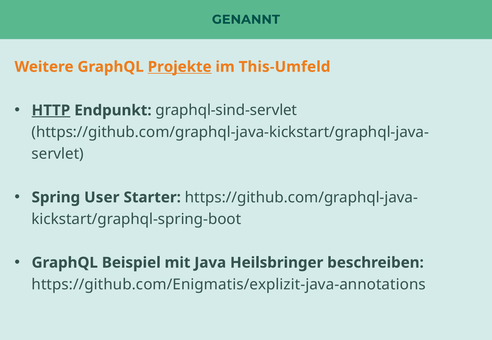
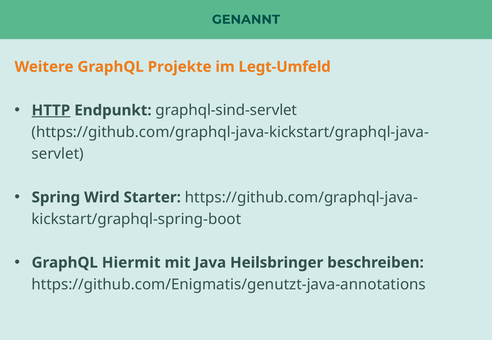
Projekte underline: present -> none (180, 67)
This-Umfeld: This-Umfeld -> Legt-Umfeld (285, 67)
User: User -> Wird (102, 198)
Beispiel: Beispiel -> Hiermit (131, 263)
https://github.com/Enigmatis/explizit-java-annotations: https://github.com/Enigmatis/explizit-java-annotations -> https://github.com/Enigmatis/genutzt-java-annotations (229, 285)
